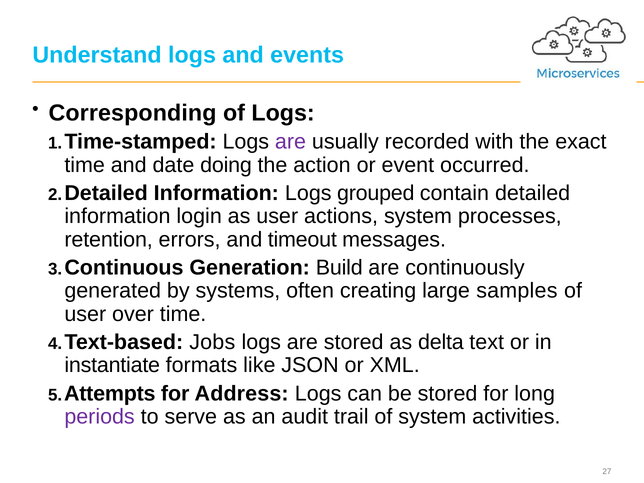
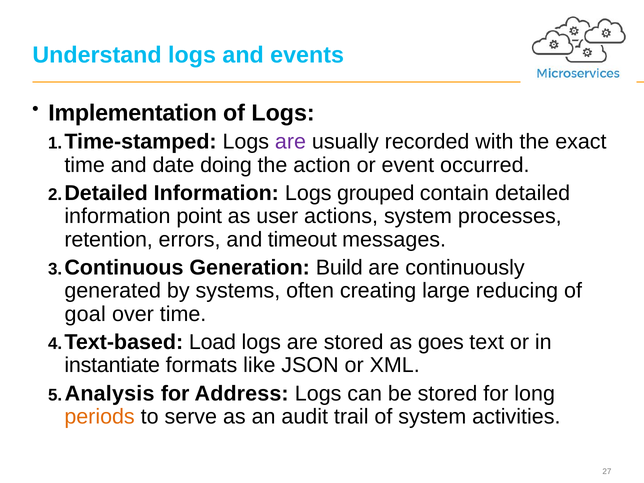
Corresponding: Corresponding -> Implementation (133, 113)
login: login -> point (199, 216)
samples: samples -> reducing (517, 291)
user: user -> goal (85, 314)
Jobs: Jobs -> Load (212, 342)
delta: delta -> goes (441, 342)
Attempts: Attempts -> Analysis (110, 394)
periods colour: purple -> orange (100, 417)
